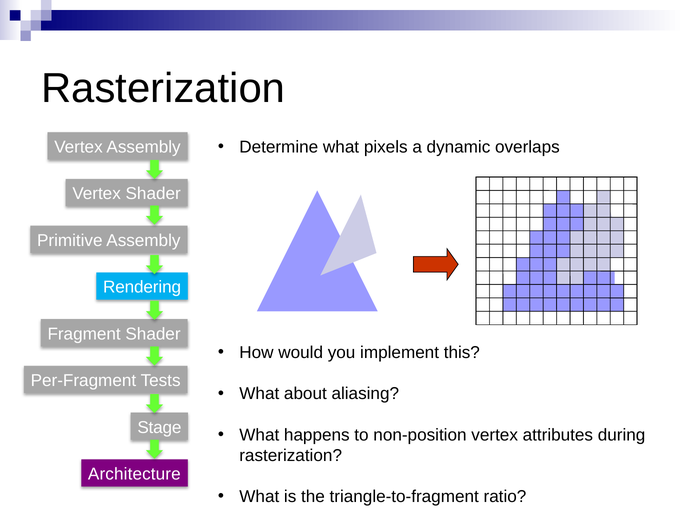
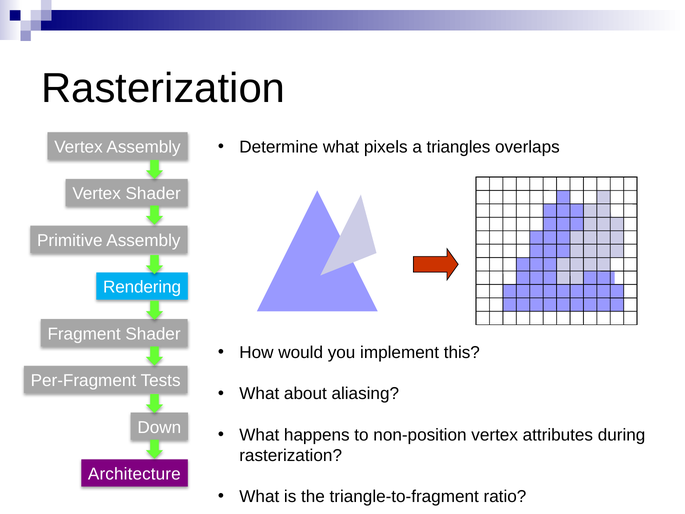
dynamic: dynamic -> triangles (459, 147)
Stage: Stage -> Down (159, 427)
